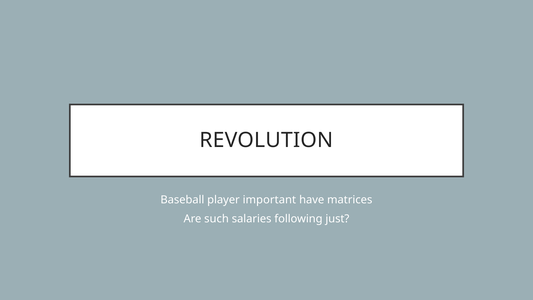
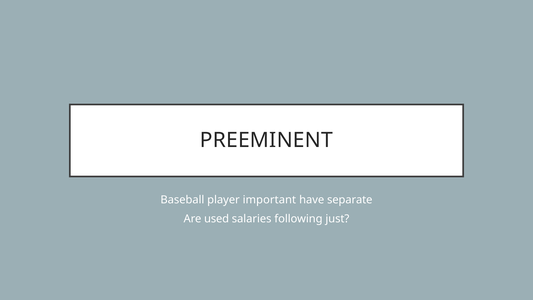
REVOLUTION: REVOLUTION -> PREEMINENT (266, 140)
matrices: matrices -> separate (350, 200)
such: such -> used (217, 219)
